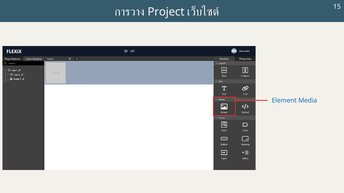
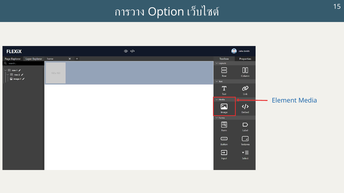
Project: Project -> Option (166, 12)
